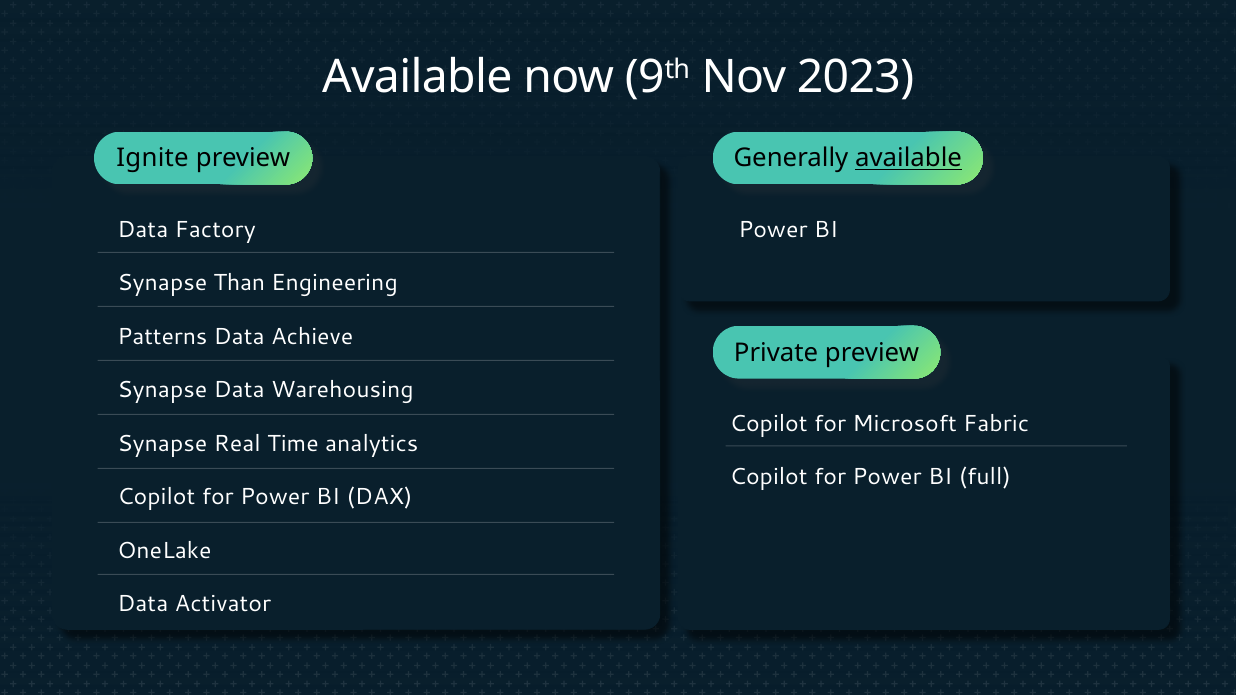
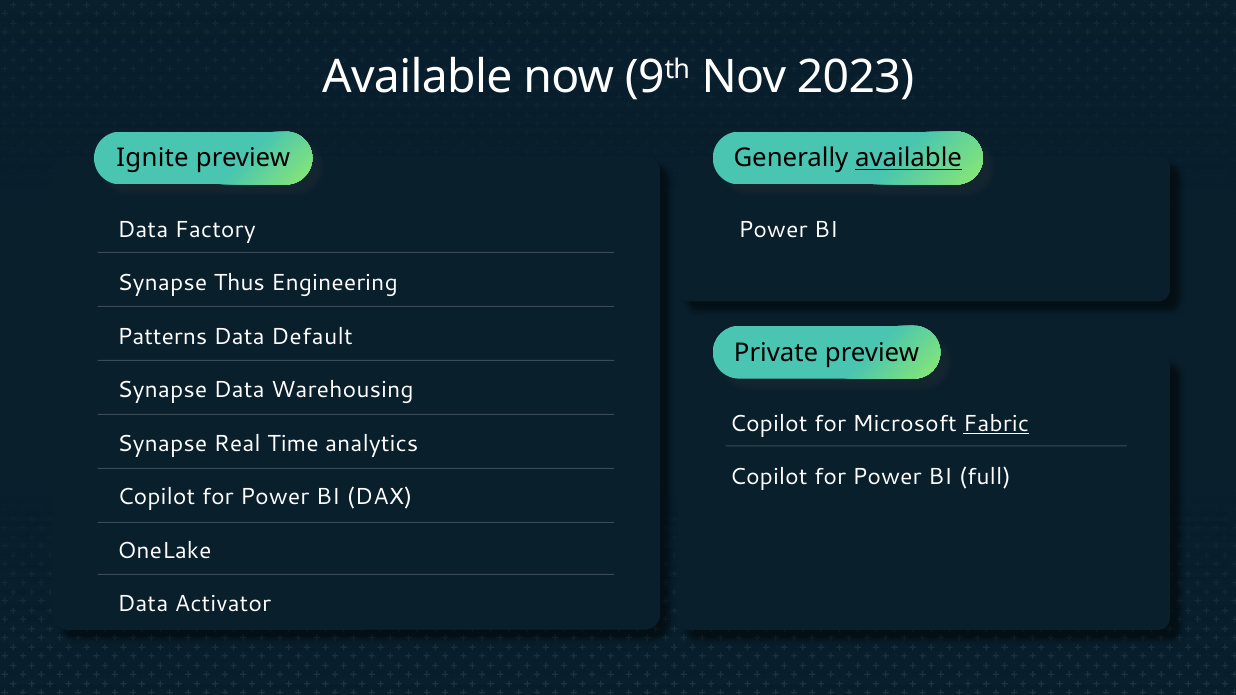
Than: Than -> Thus (239, 283)
Achieve: Achieve -> Default (312, 337)
Fabric underline: none -> present (996, 424)
